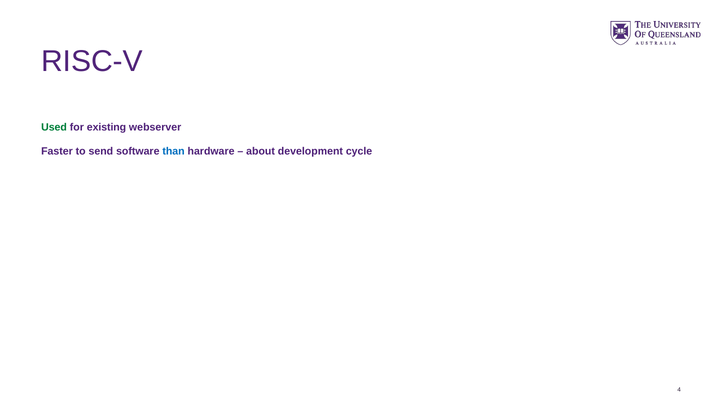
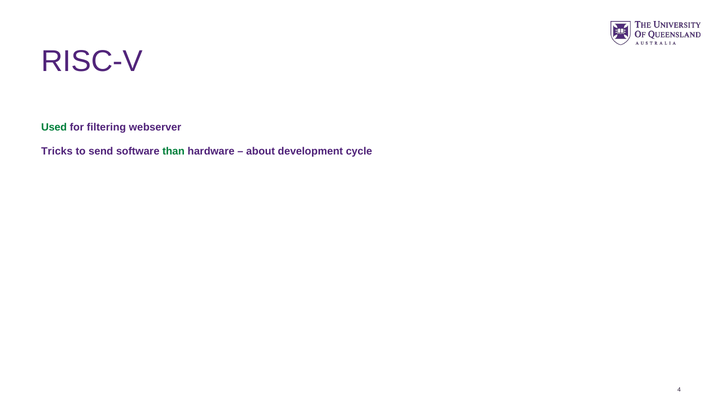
existing: existing -> filtering (106, 127)
Faster: Faster -> Tricks (57, 151)
than colour: blue -> green (174, 151)
